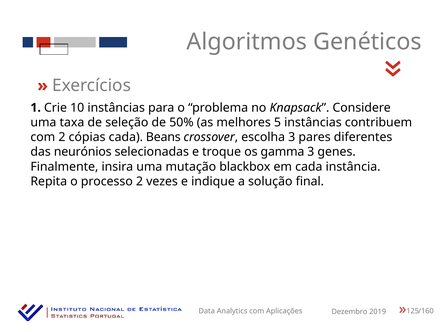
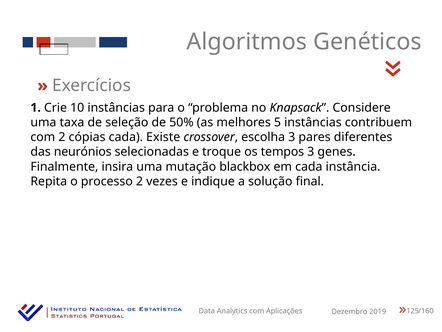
Beans: Beans -> Existe (163, 137)
gamma: gamma -> tempos (282, 152)
